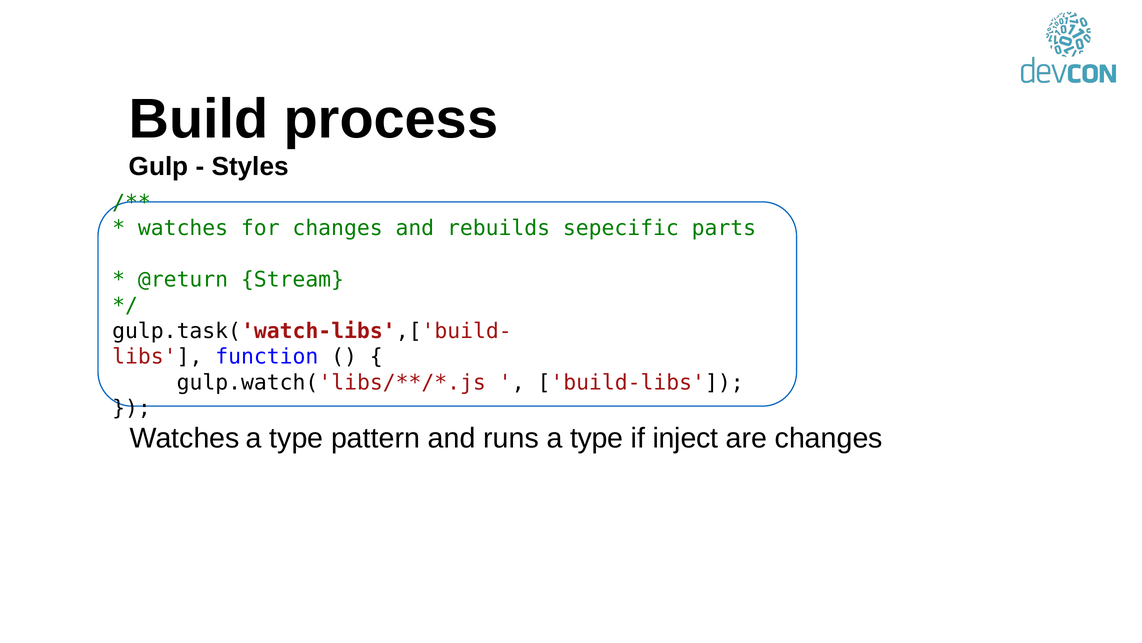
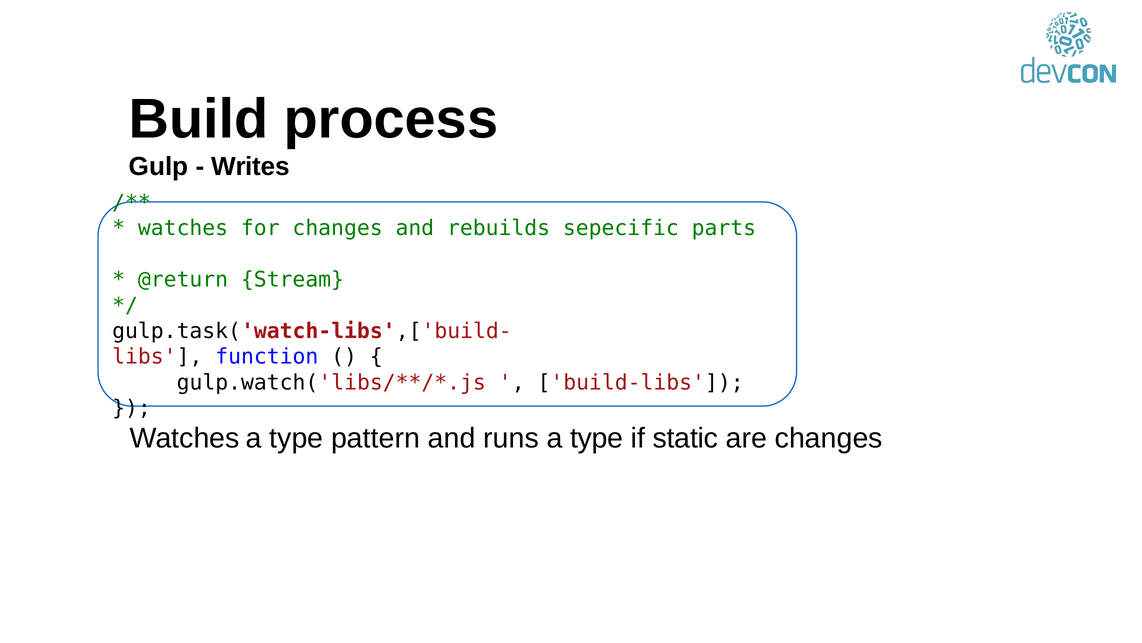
Styles: Styles -> Writes (250, 166)
inject: inject -> static (685, 438)
